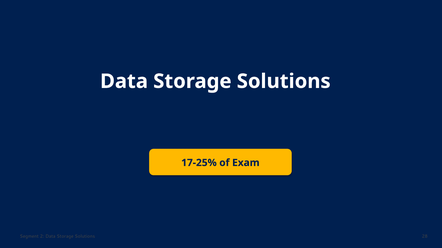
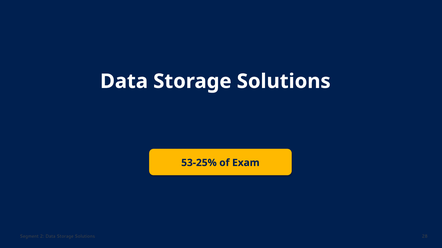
17-25%: 17-25% -> 53-25% (199, 163)
